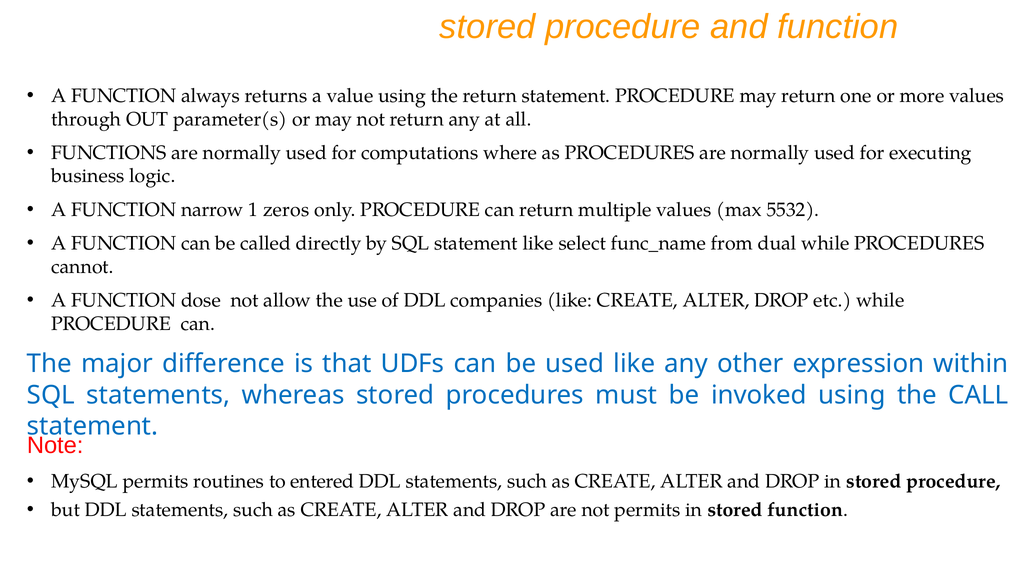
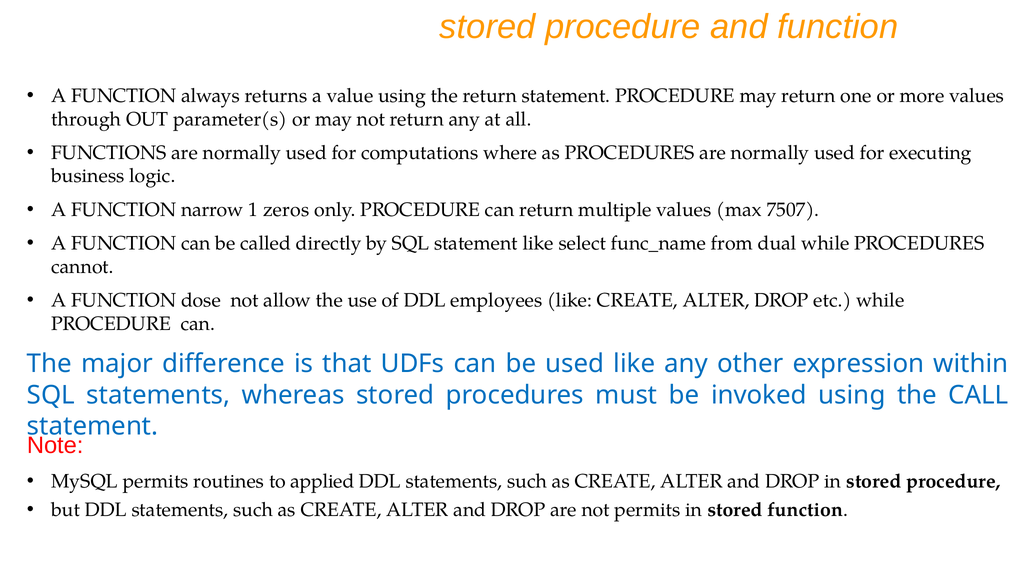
5532: 5532 -> 7507 (793, 210)
companies: companies -> employees (496, 300)
entered: entered -> applied (322, 481)
